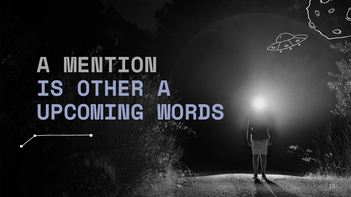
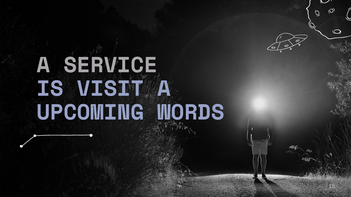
MENTION: MENTION -> SERVICE (110, 65)
OTHER: OTHER -> VISIT (110, 89)
